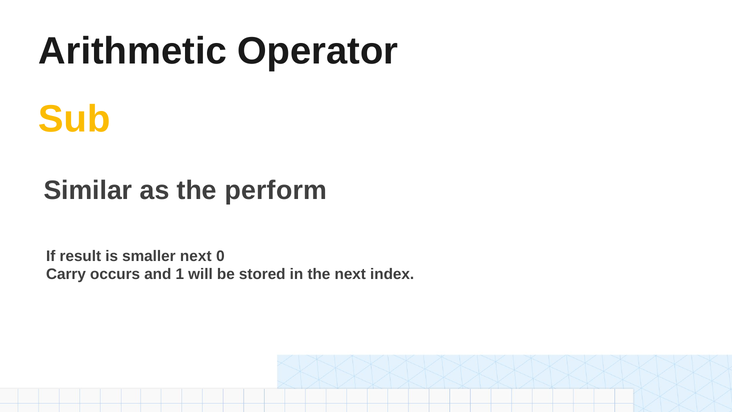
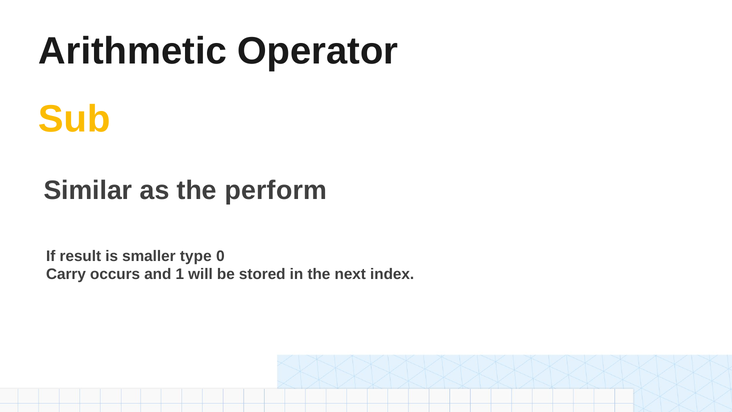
smaller next: next -> type (196, 256)
